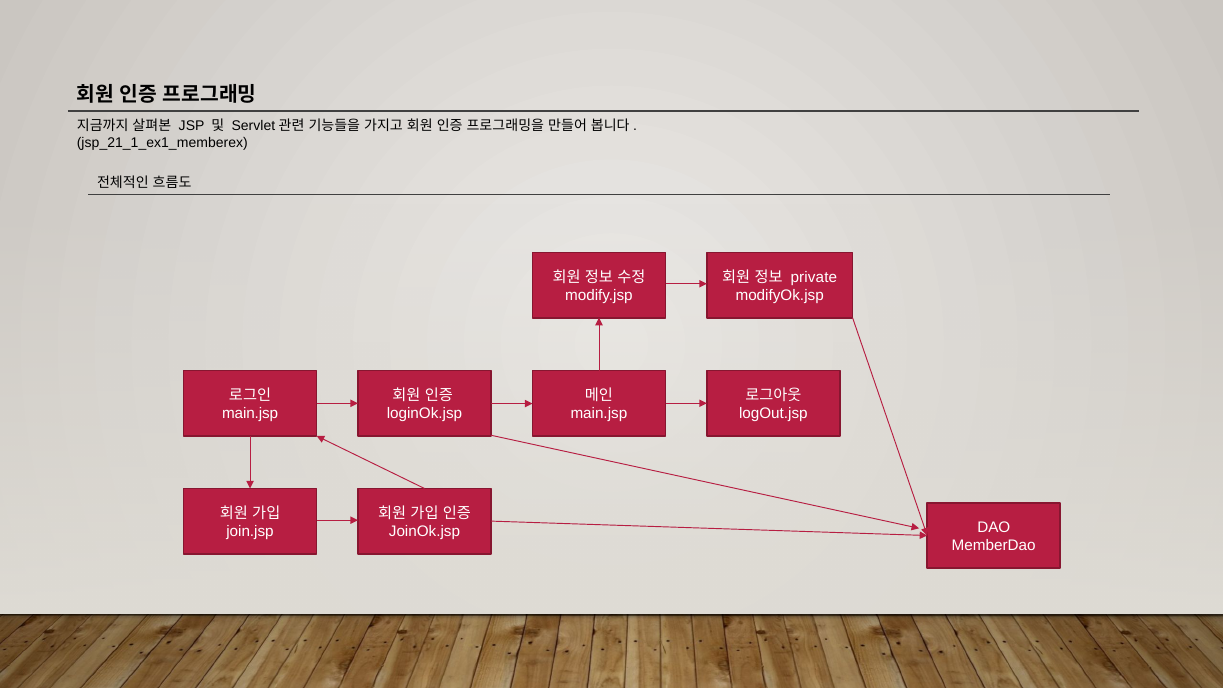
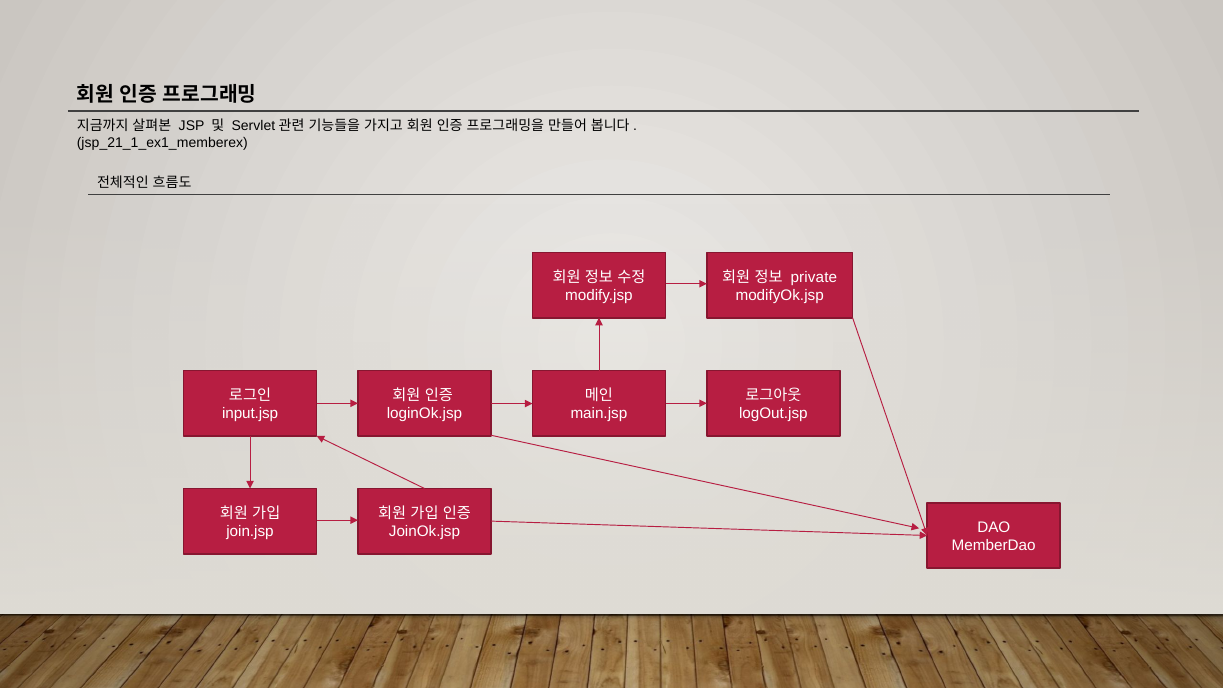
main.jsp: main.jsp -> input.jsp (250, 413)
